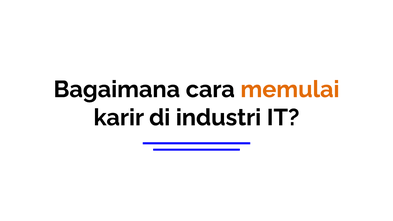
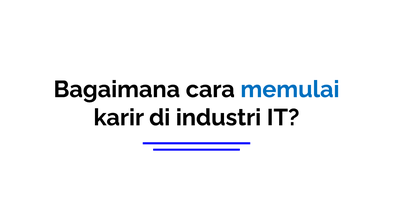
memulai colour: orange -> blue (290, 89)
